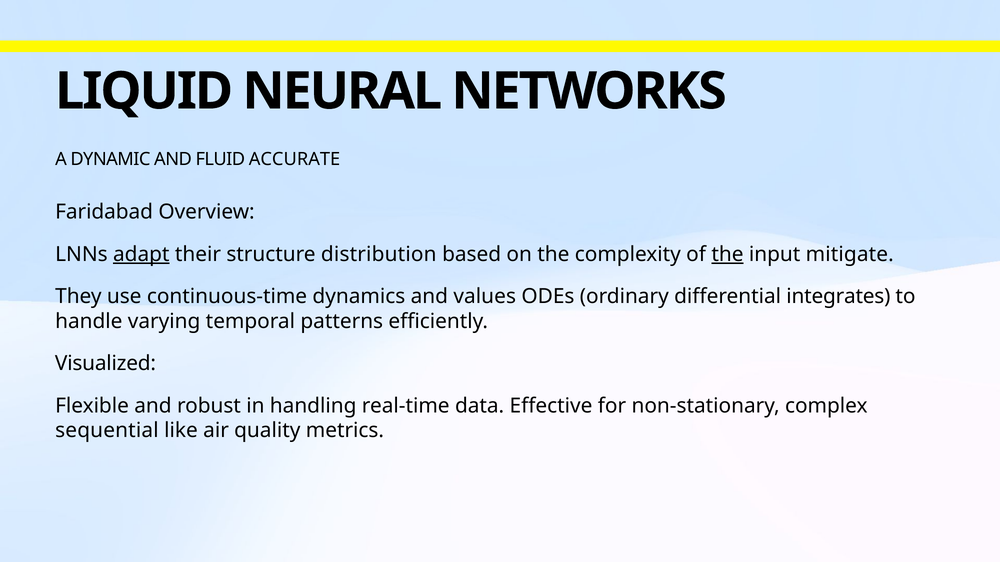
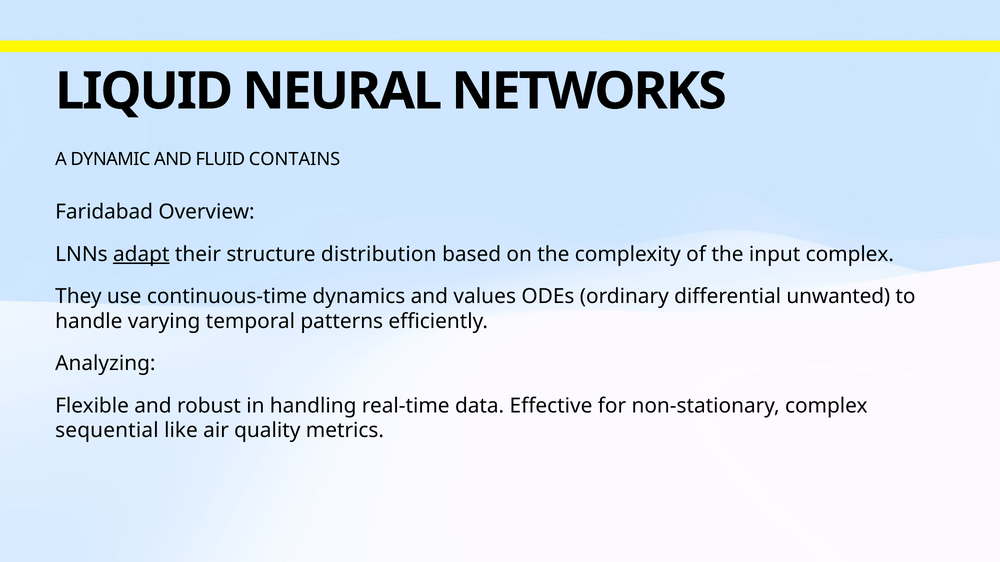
ACCURATE: ACCURATE -> CONTAINS (295, 160)
the underline: present -> none (727, 254)
input mitigate: mitigate -> complex (850, 254)
integrates: integrates -> unwanted (838, 297)
Visualized: Visualized -> Analyzing (105, 364)
